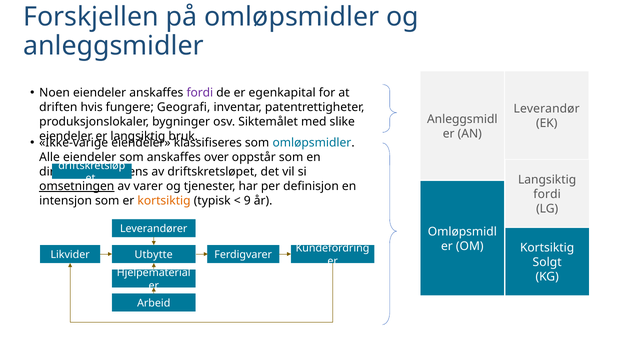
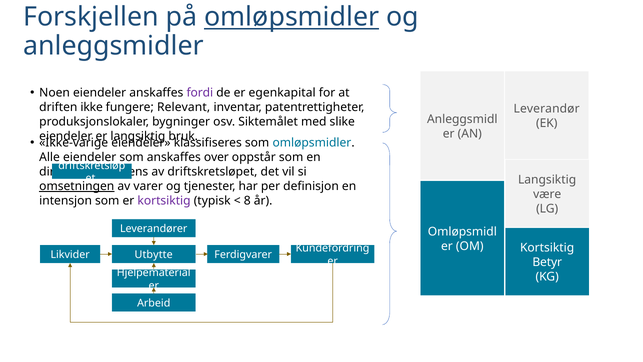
omløpsmidler underline: none -> present (292, 17)
hvis: hvis -> ikke (92, 107)
Geografi: Geografi -> Relevant (184, 107)
fordi: fordi -> være (547, 194)
kortsiktig colour: orange -> purple (164, 201)
9: 9 -> 8 (247, 201)
Solgt: Solgt -> Betyr (547, 262)
